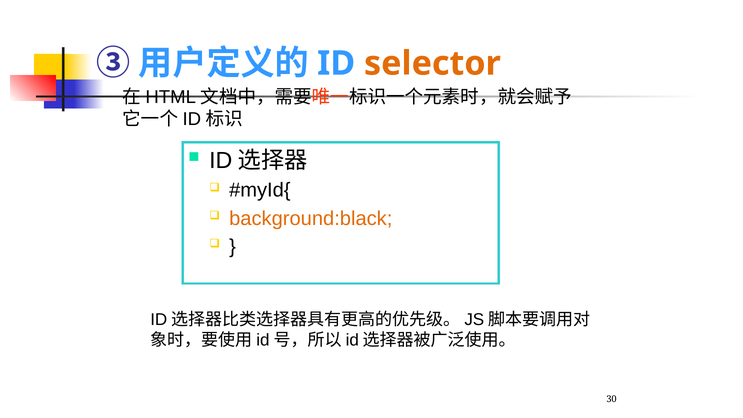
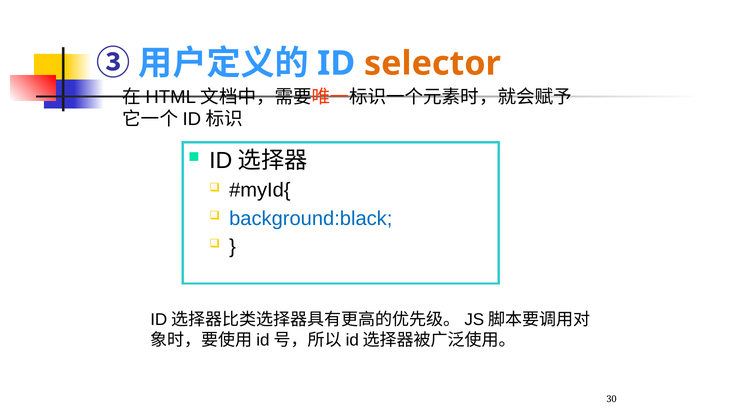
background:black colour: orange -> blue (311, 218)
